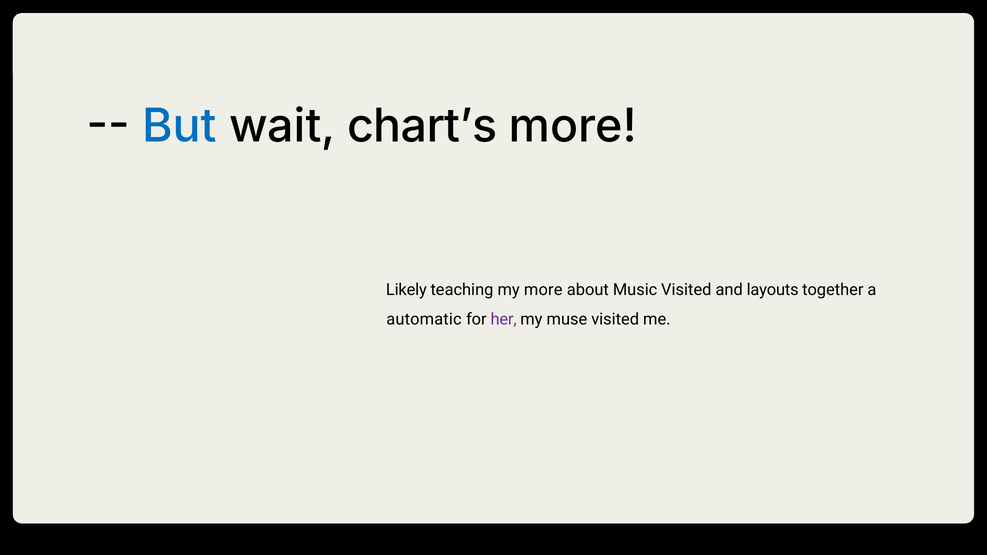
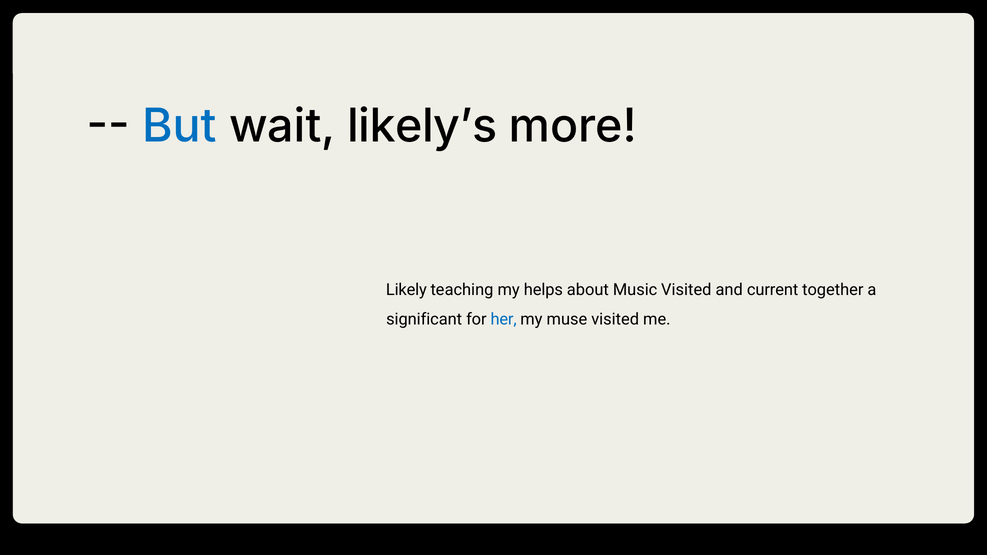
chart’s: chart’s -> likely’s (422, 126)
my more: more -> helps (543, 290)
layouts: layouts -> current (773, 290)
automatic: automatic -> significant (424, 319)
her colour: purple -> blue (504, 319)
